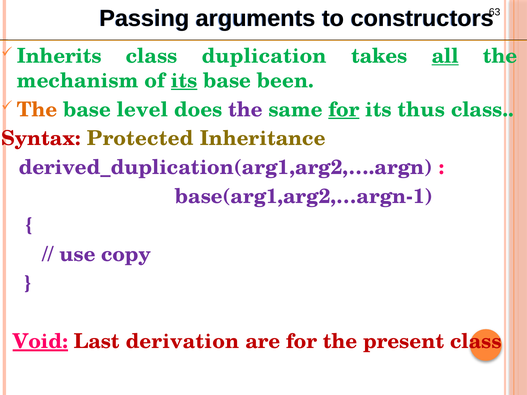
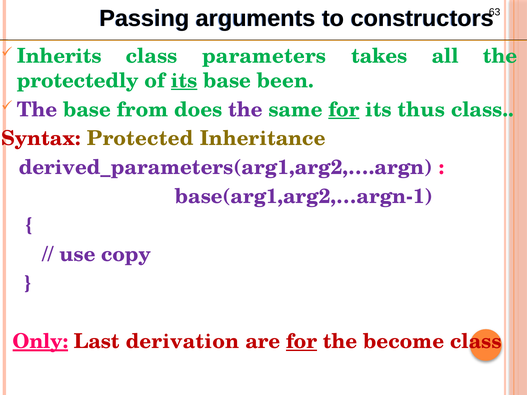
duplication: duplication -> parameters (264, 56)
all underline: present -> none (445, 56)
mechanism: mechanism -> protectedly (78, 81)
The colour: orange -> purple (37, 110)
level: level -> from (142, 110)
derived_duplication(arg1,arg2,….argn: derived_duplication(arg1,arg2,….argn -> derived_parameters(arg1,arg2,….argn (226, 168)
Void: Void -> Only (40, 342)
for underline: none -> present (302, 342)
present: present -> become (404, 342)
